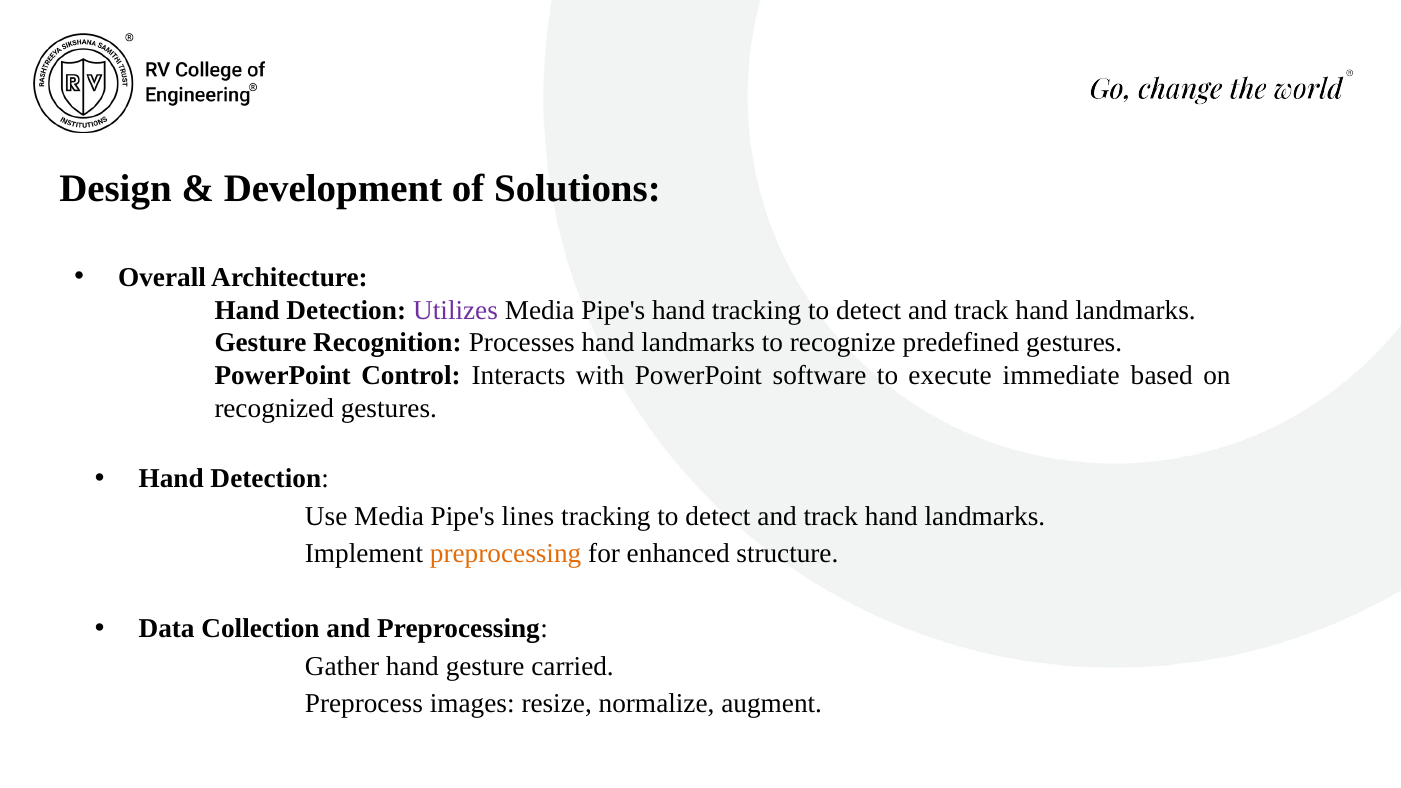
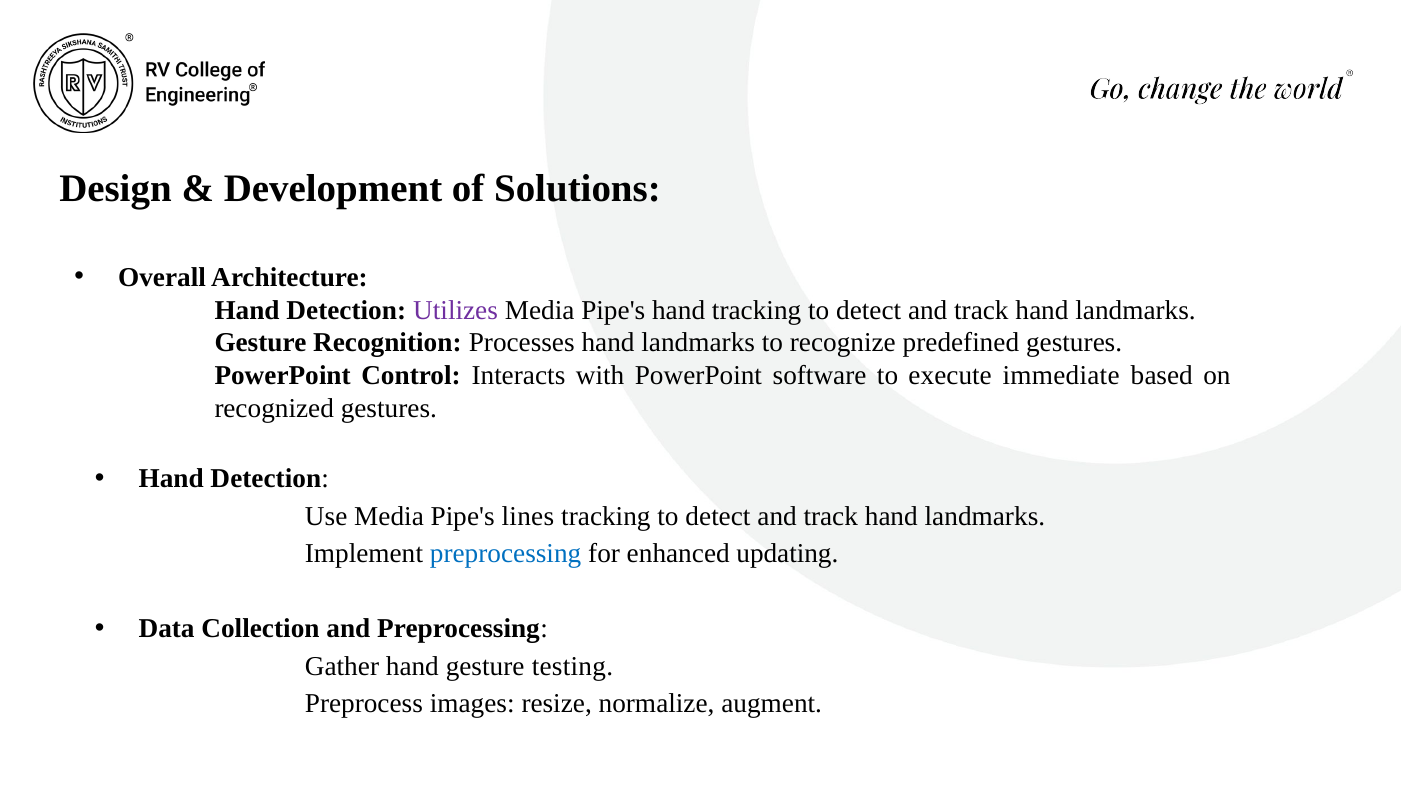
preprocessing colour: orange -> blue (506, 554)
structure: structure -> updating (787, 554)
carried: carried -> testing (572, 666)
